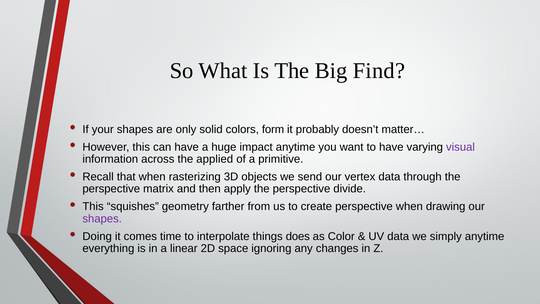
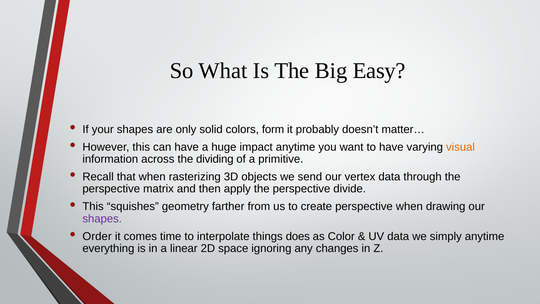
Find: Find -> Easy (379, 71)
visual colour: purple -> orange (460, 147)
applied: applied -> dividing (215, 159)
Doing: Doing -> Order (97, 236)
